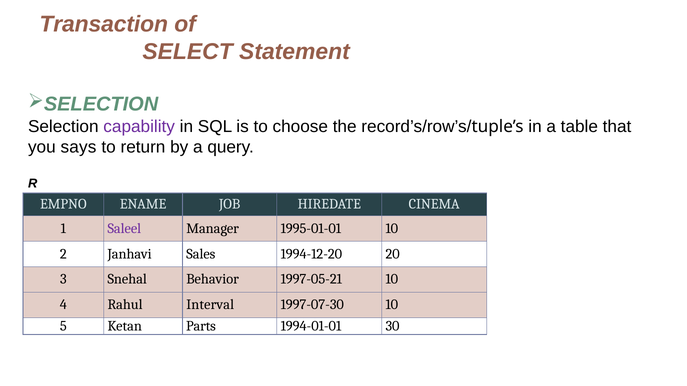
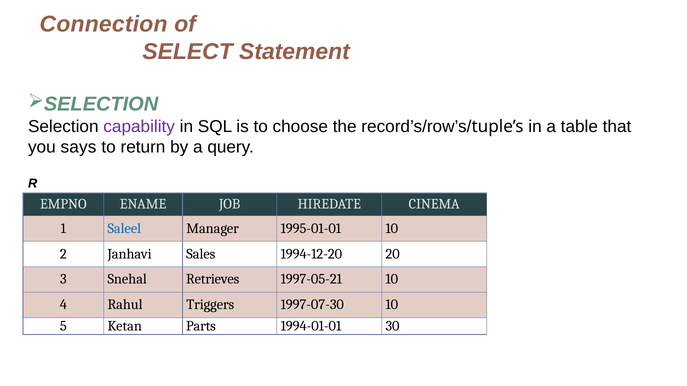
Transaction: Transaction -> Connection (104, 24)
Saleel colour: purple -> blue (124, 229)
Behavior: Behavior -> Retrieves (213, 280)
Interval: Interval -> Triggers (210, 305)
